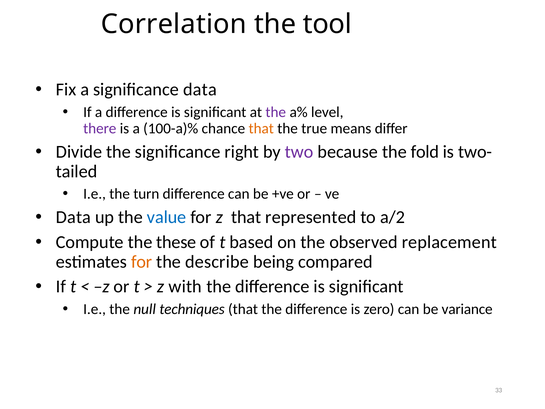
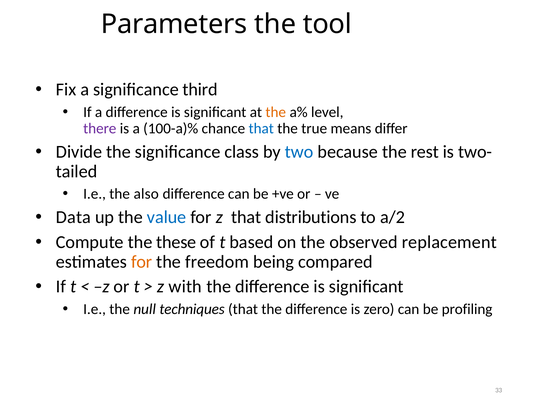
Correlation: Correlation -> Parameters (174, 24)
significance data: data -> third (200, 90)
the colour: purple -> orange (276, 112)
that colour: orange -> blue (261, 128)
right: right -> class (242, 152)
two colour: purple -> blue (299, 152)
fold: fold -> rest (425, 152)
turn: turn -> also (146, 194)
represented: represented -> distributions (311, 217)
describe: describe -> freedom (217, 262)
variance: variance -> profiling (467, 309)
